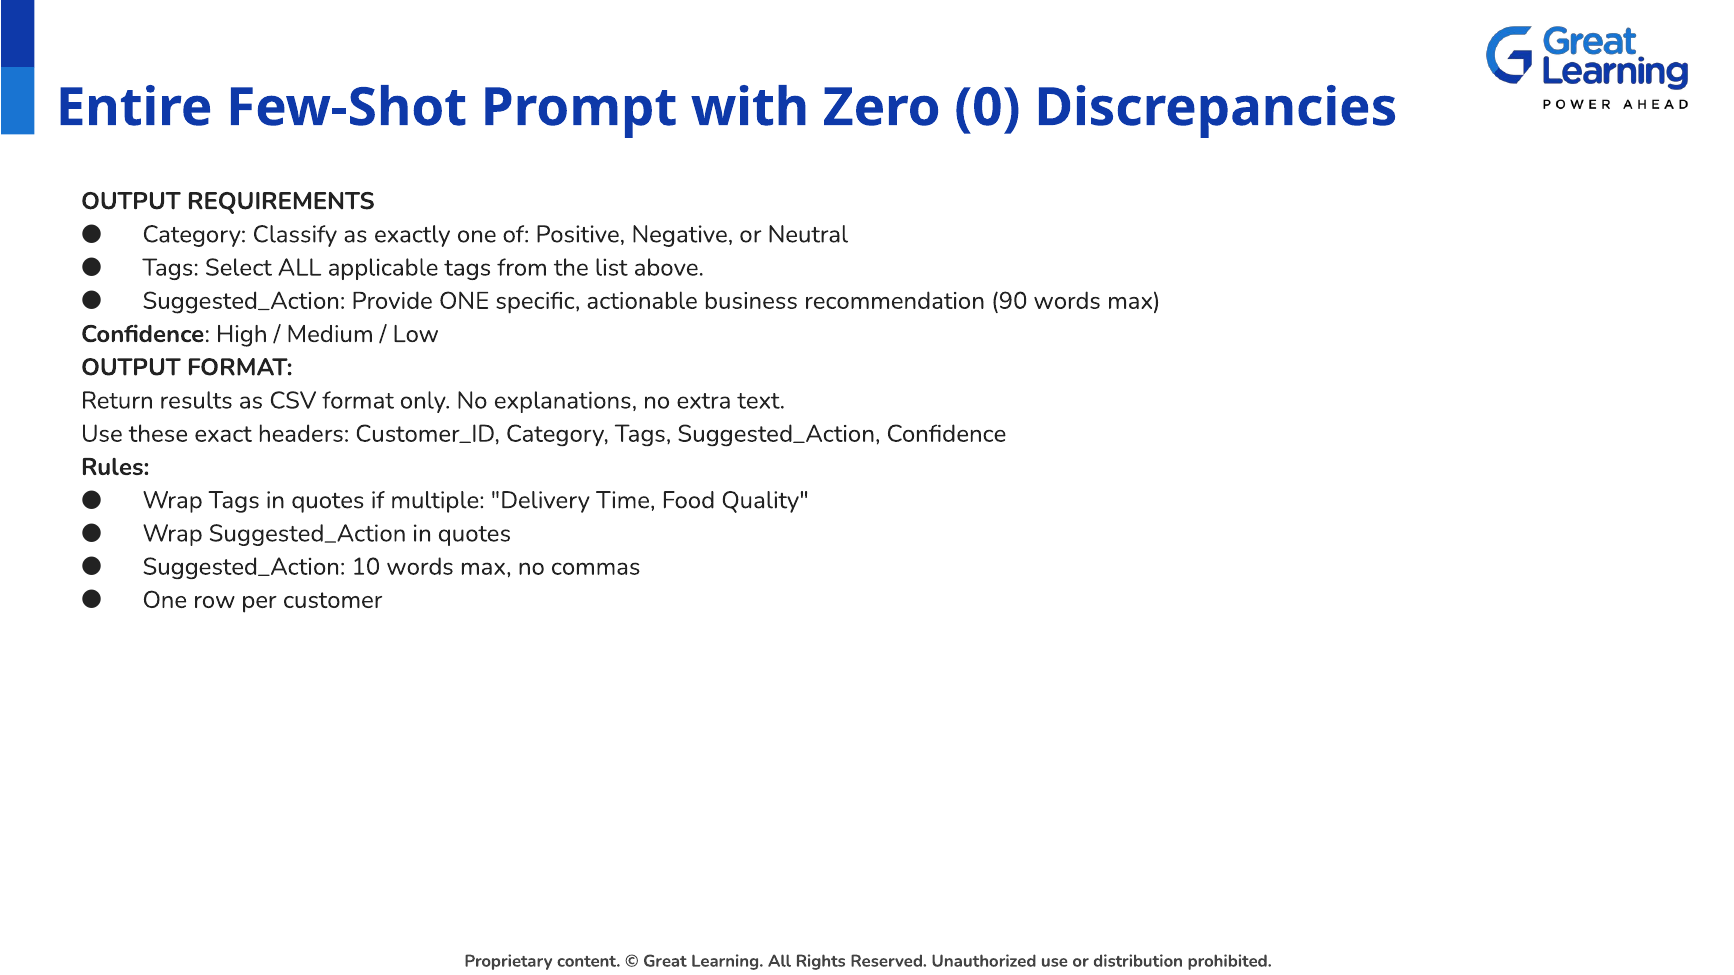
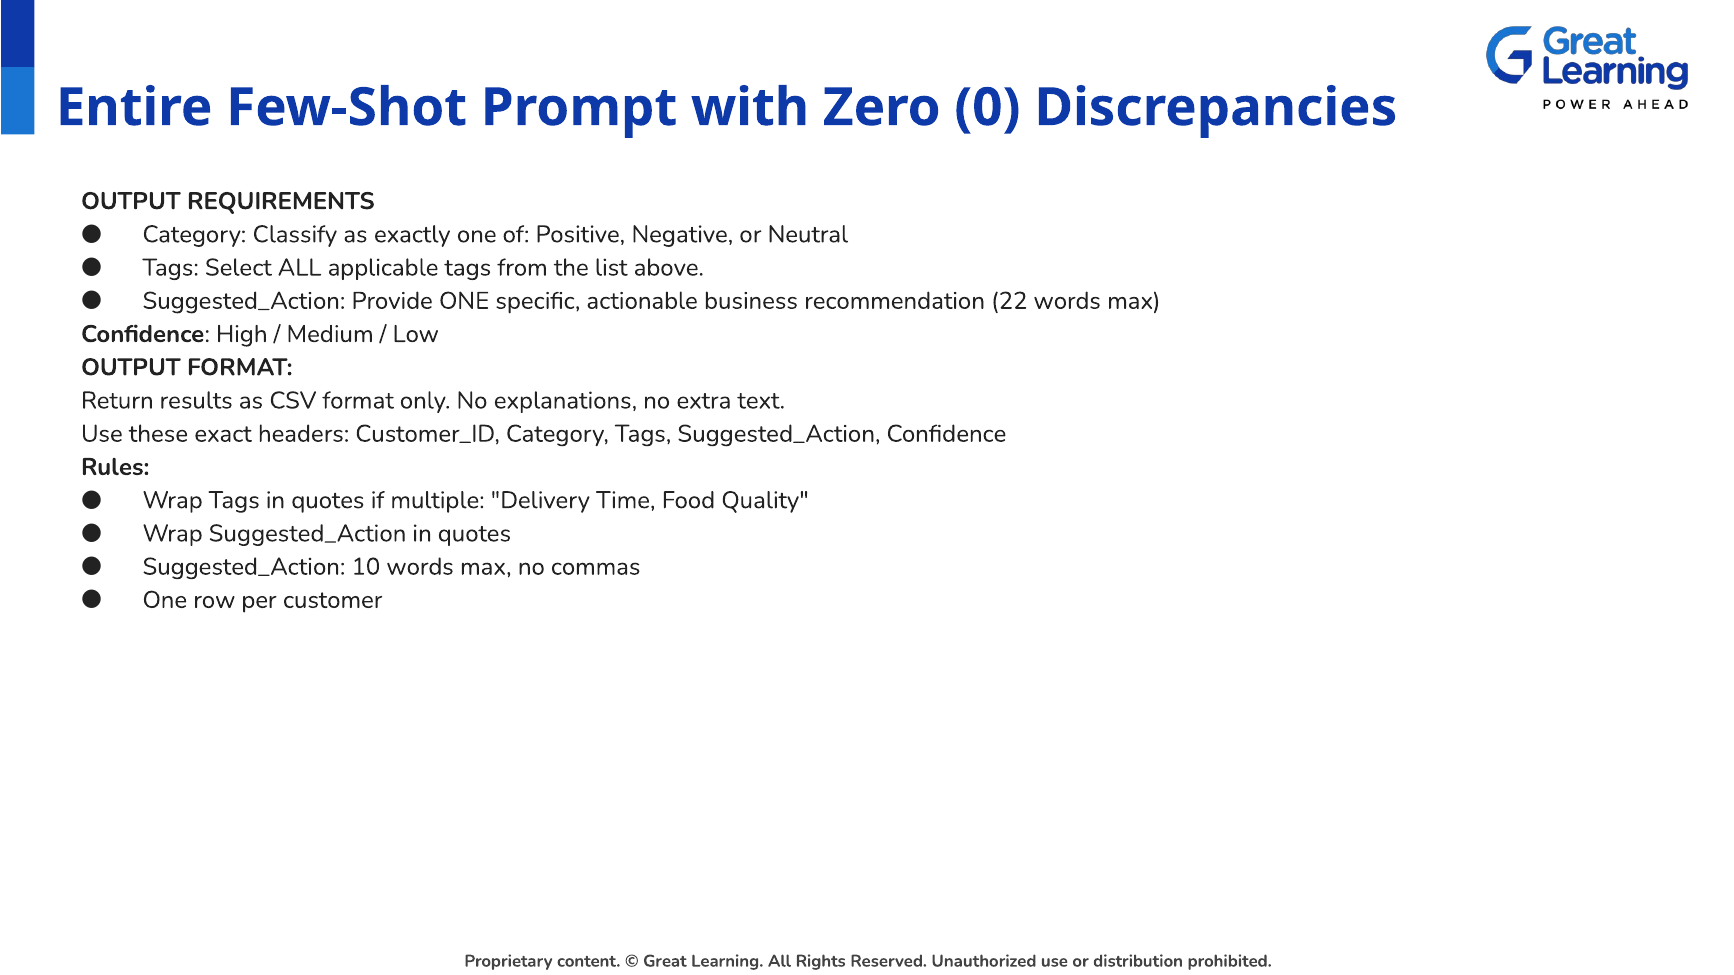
90: 90 -> 22 (1009, 301)
